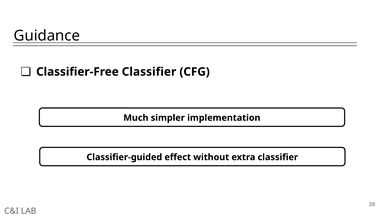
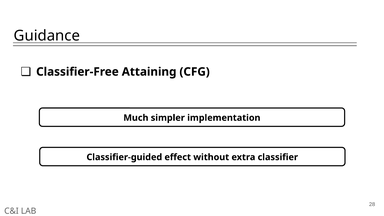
Classifier-Free Classifier: Classifier -> Attaining (149, 72)
